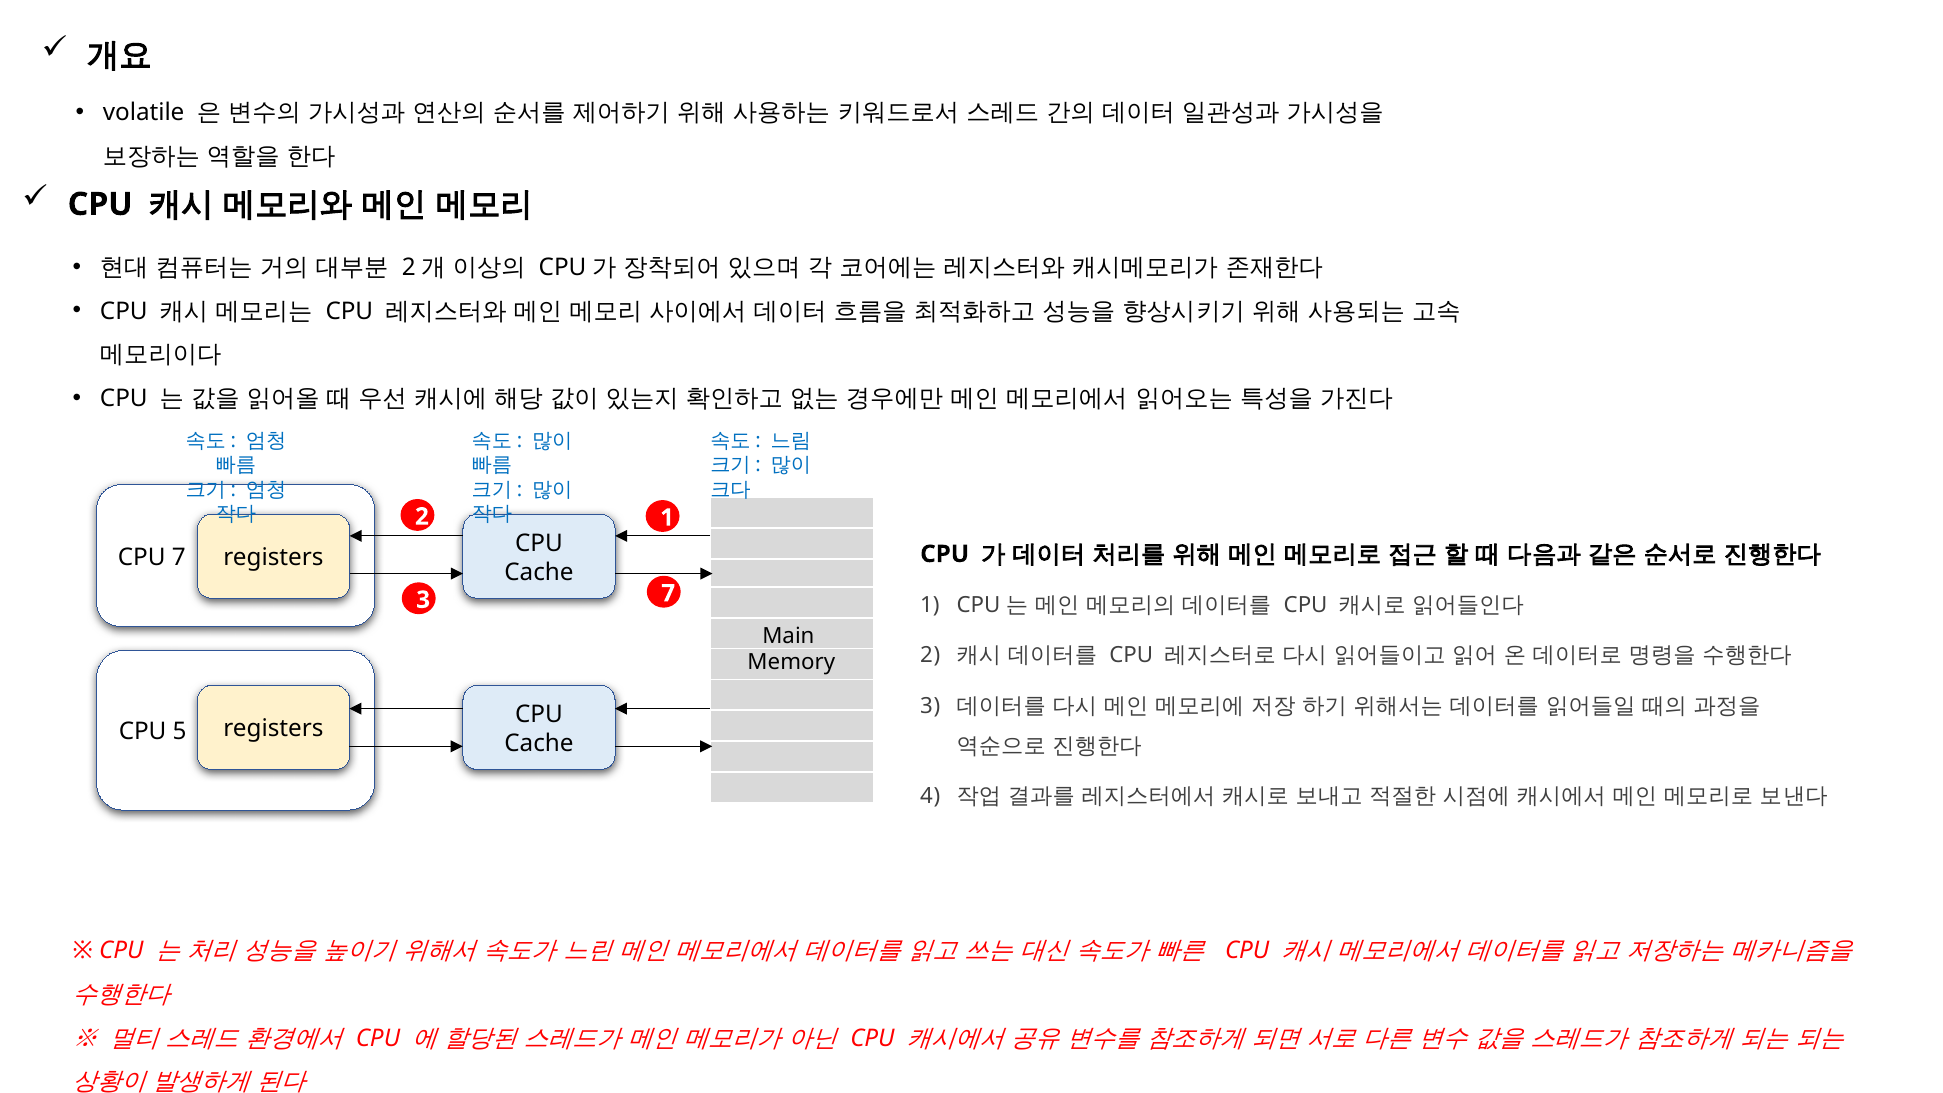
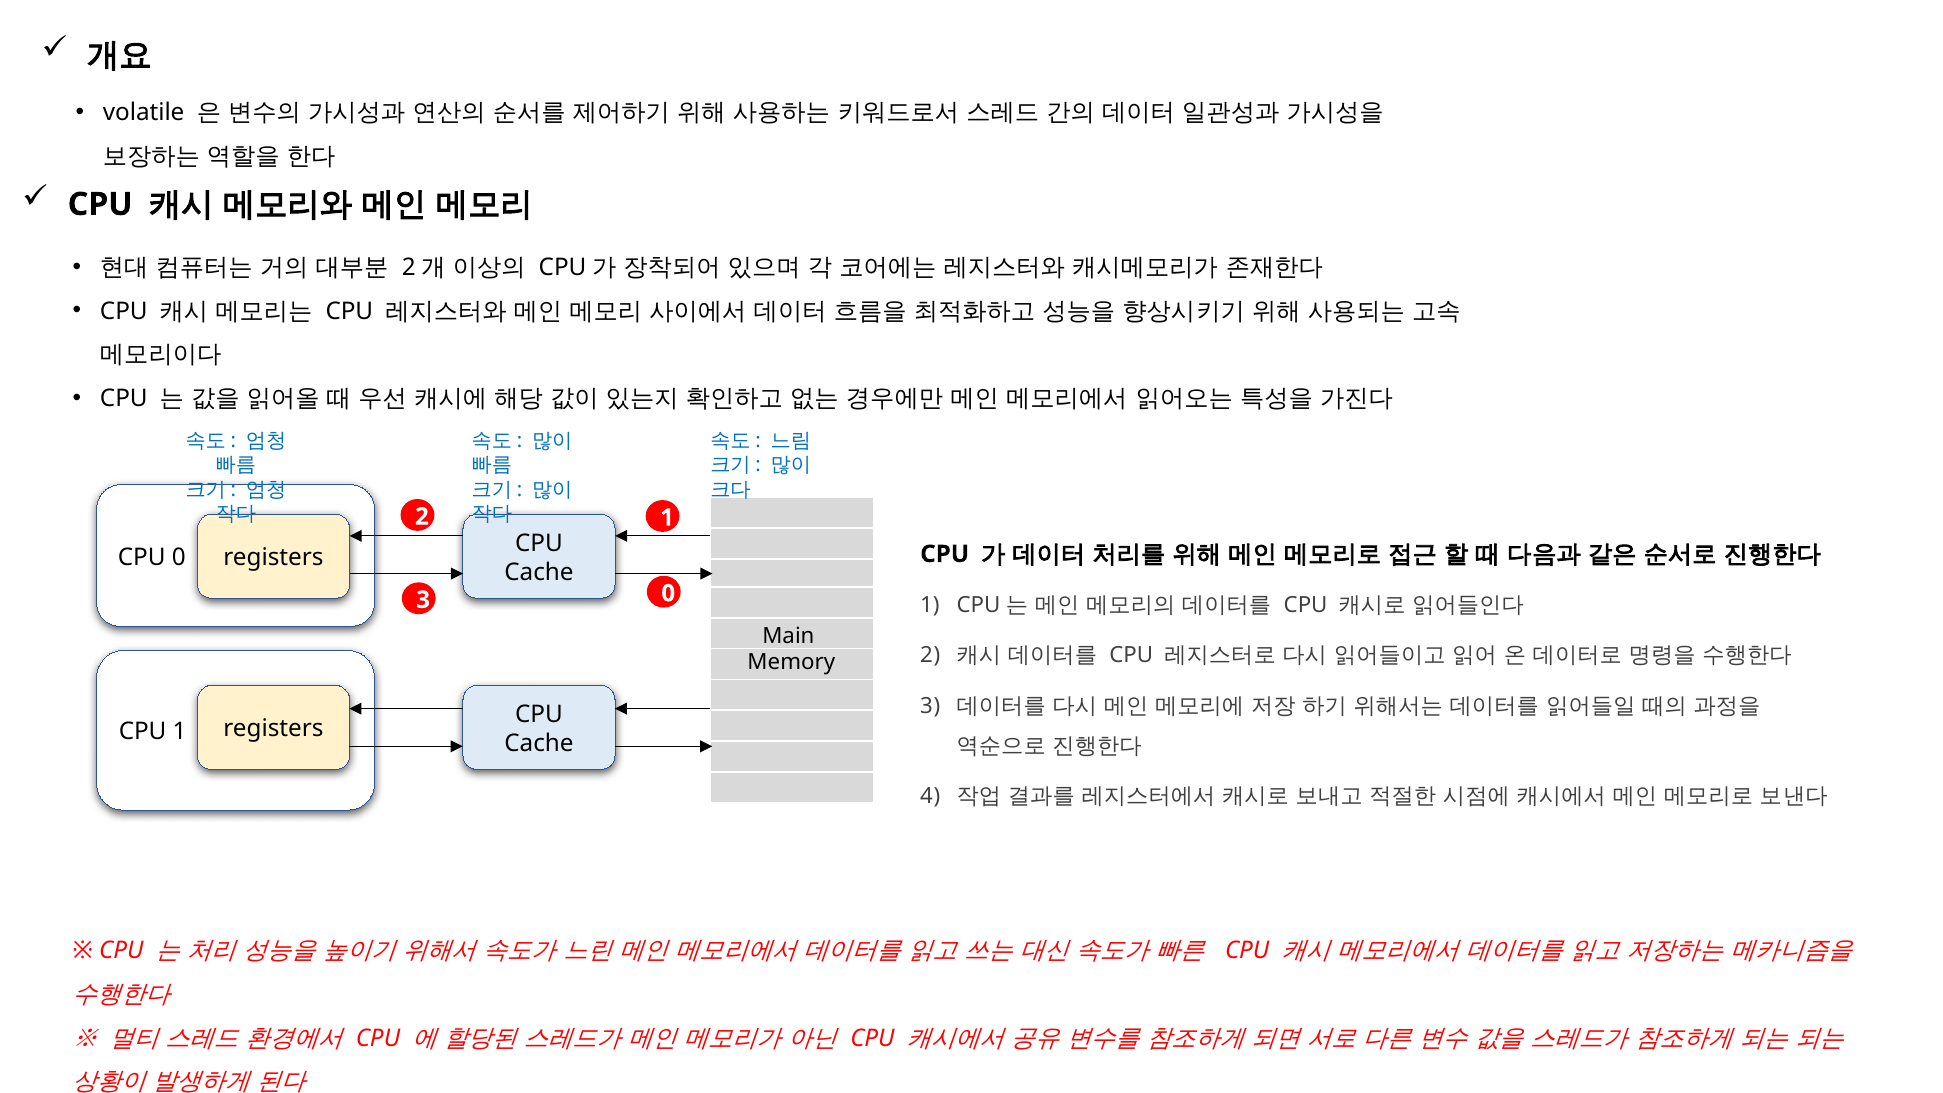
CPU 7: 7 -> 0 (179, 557)
3 7: 7 -> 0 (668, 593)
CPU 5: 5 -> 1 (180, 732)
